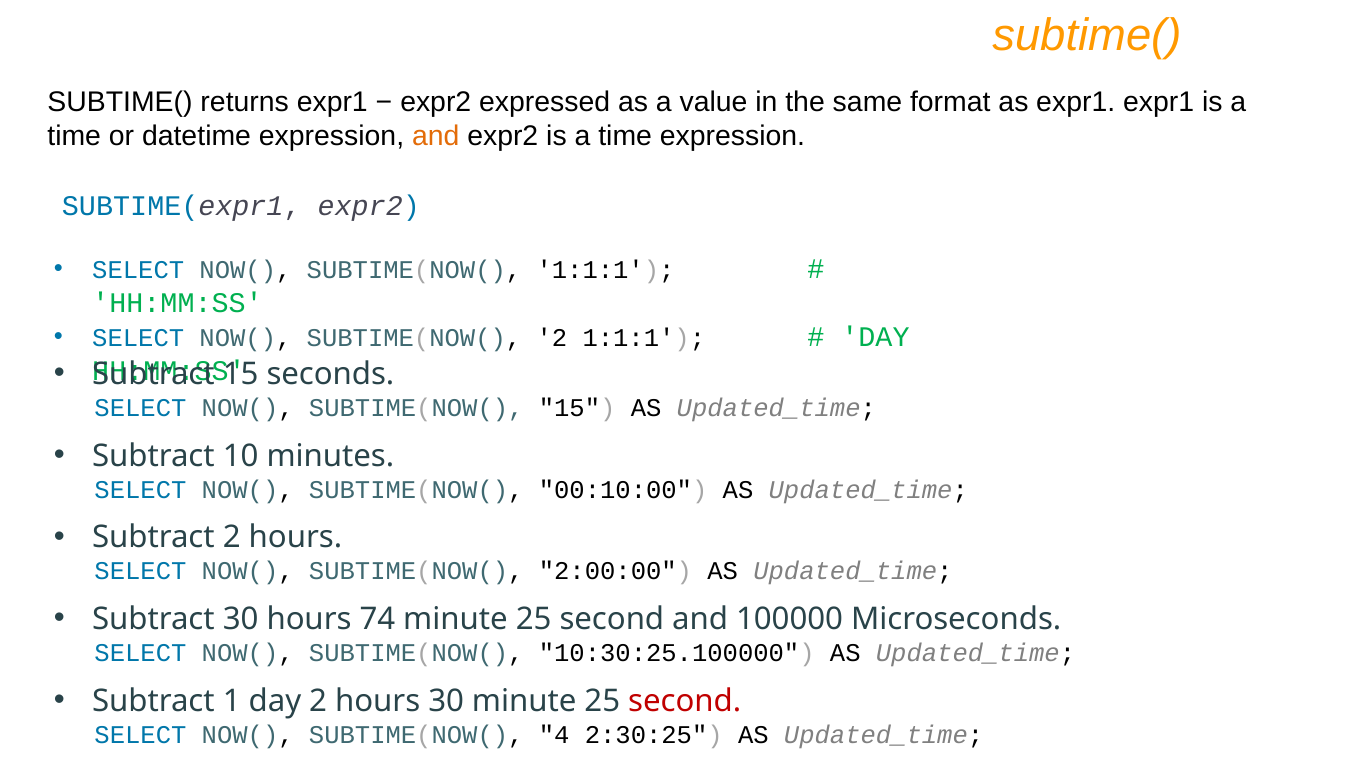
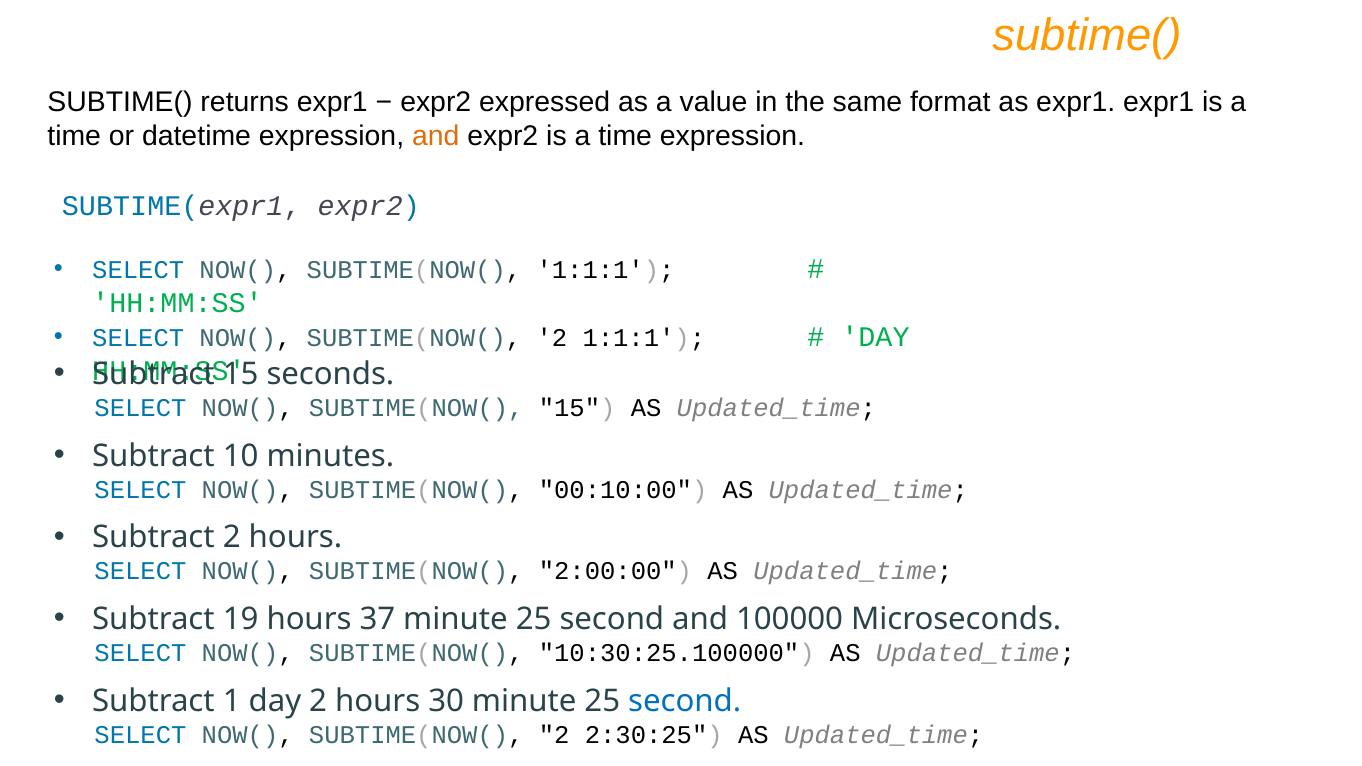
Subtract 30: 30 -> 19 (241, 619)
74: 74 -> 37 (377, 619)
second colour: red -> blue (685, 701)
4: 4 -> 2 (554, 735)
